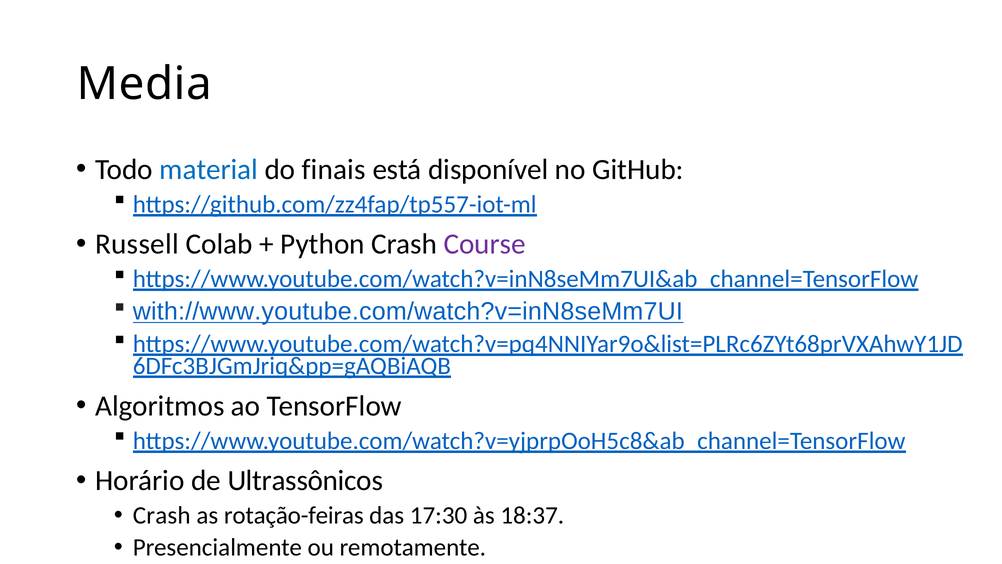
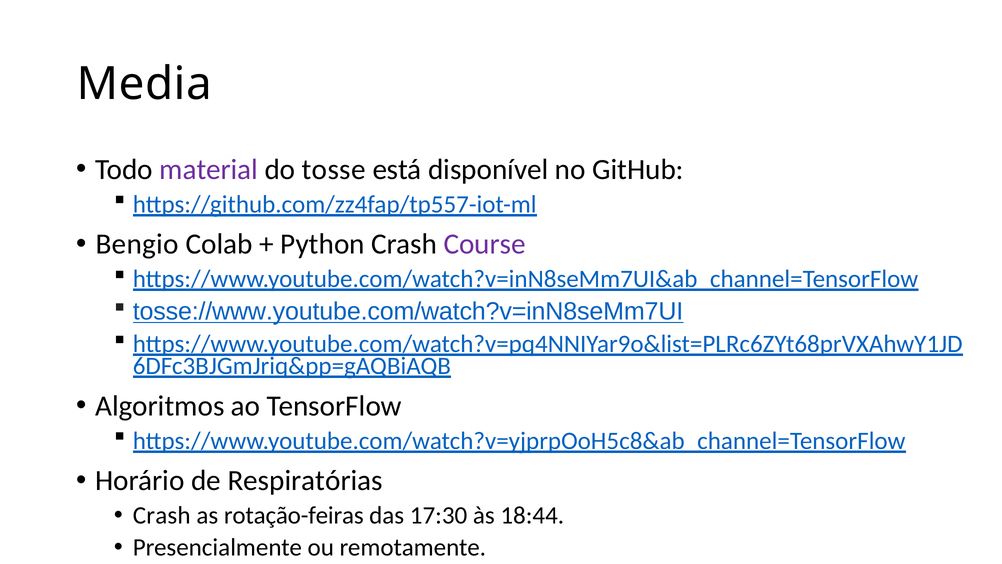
material colour: blue -> purple (209, 169)
finais: finais -> tosse (334, 169)
Russell: Russell -> Bengio (137, 244)
with://www.youtube.com/watch?v=inN8seMm7UI: with://www.youtube.com/watch?v=inN8seMm7UI -> tosse://www.youtube.com/watch?v=inN8seMm7UI (408, 311)
Ultrassônicos: Ultrassônicos -> Respiratórias (305, 480)
18:37: 18:37 -> 18:44 (532, 515)
